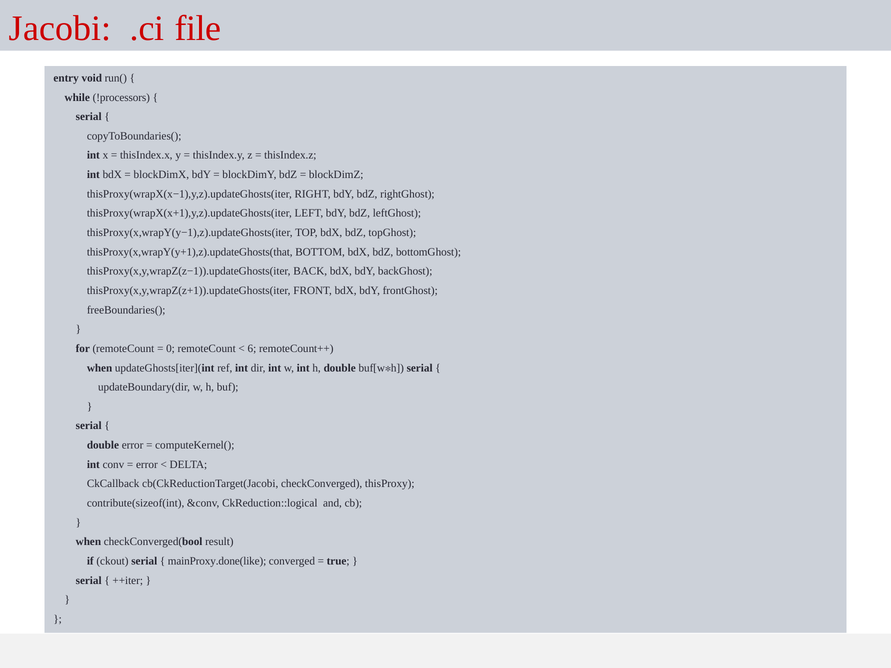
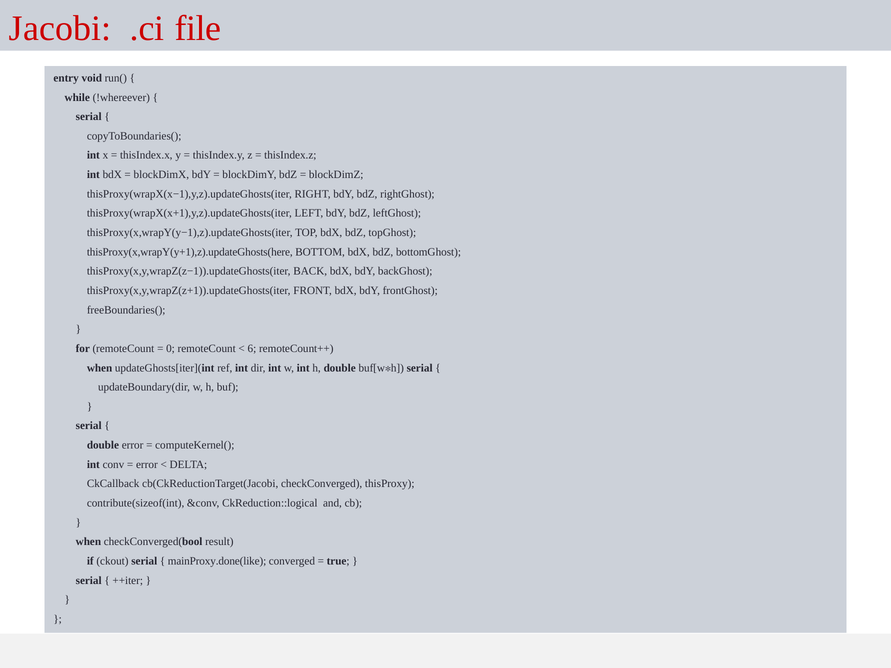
!processors: !processors -> !whereever (121, 97)
thisProxy(x,wrapY(y+1),z).updateGhosts(that: thisProxy(x,wrapY(y+1),z).updateGhosts(that -> thisProxy(x,wrapY(y+1),z).updateGhosts(here (190, 252)
